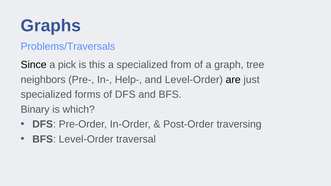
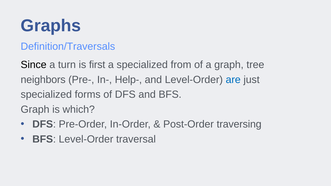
Problems/Traversals: Problems/Traversals -> Definition/Traversals (68, 47)
pick: pick -> turn (67, 65)
this: this -> first (97, 65)
are colour: black -> blue (233, 80)
Binary: Binary -> Graph (35, 109)
